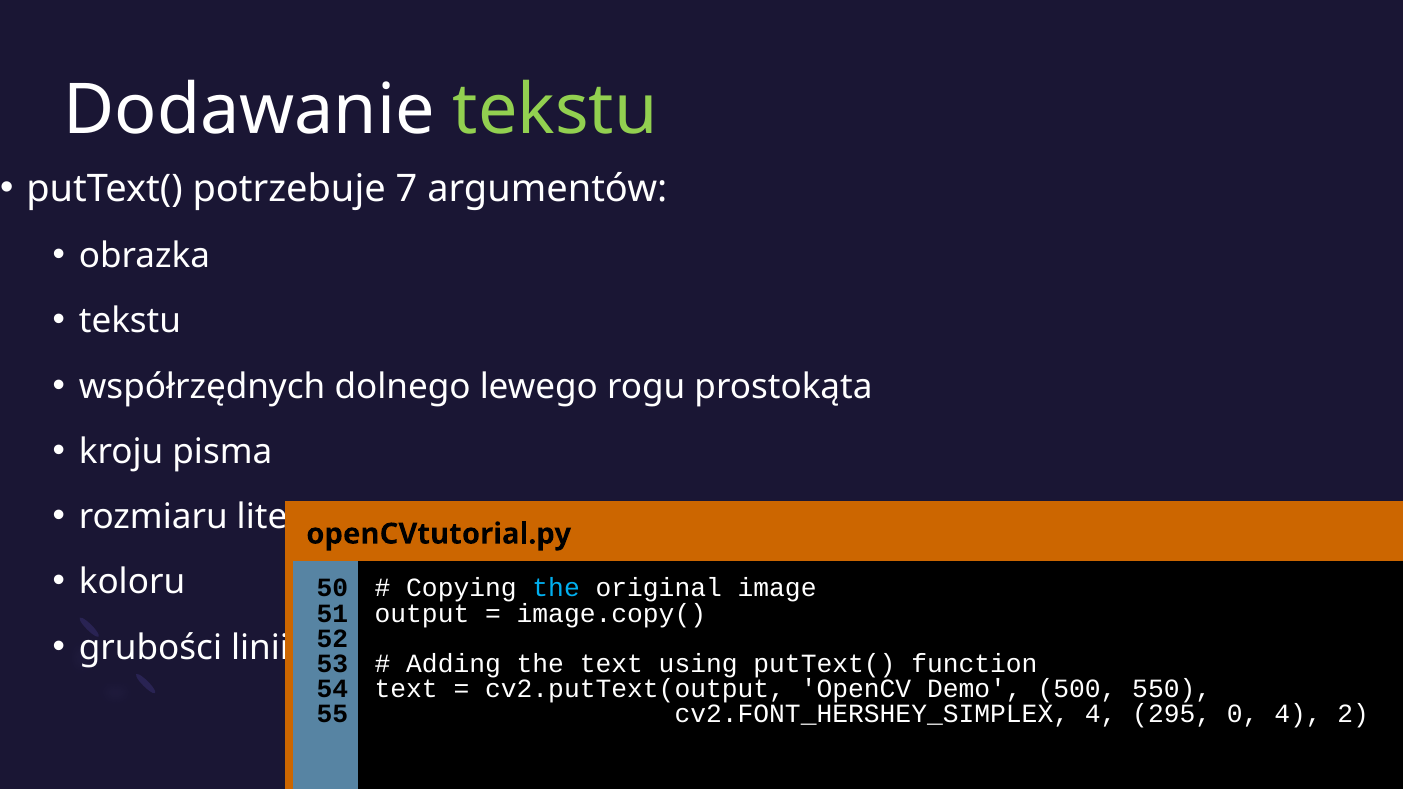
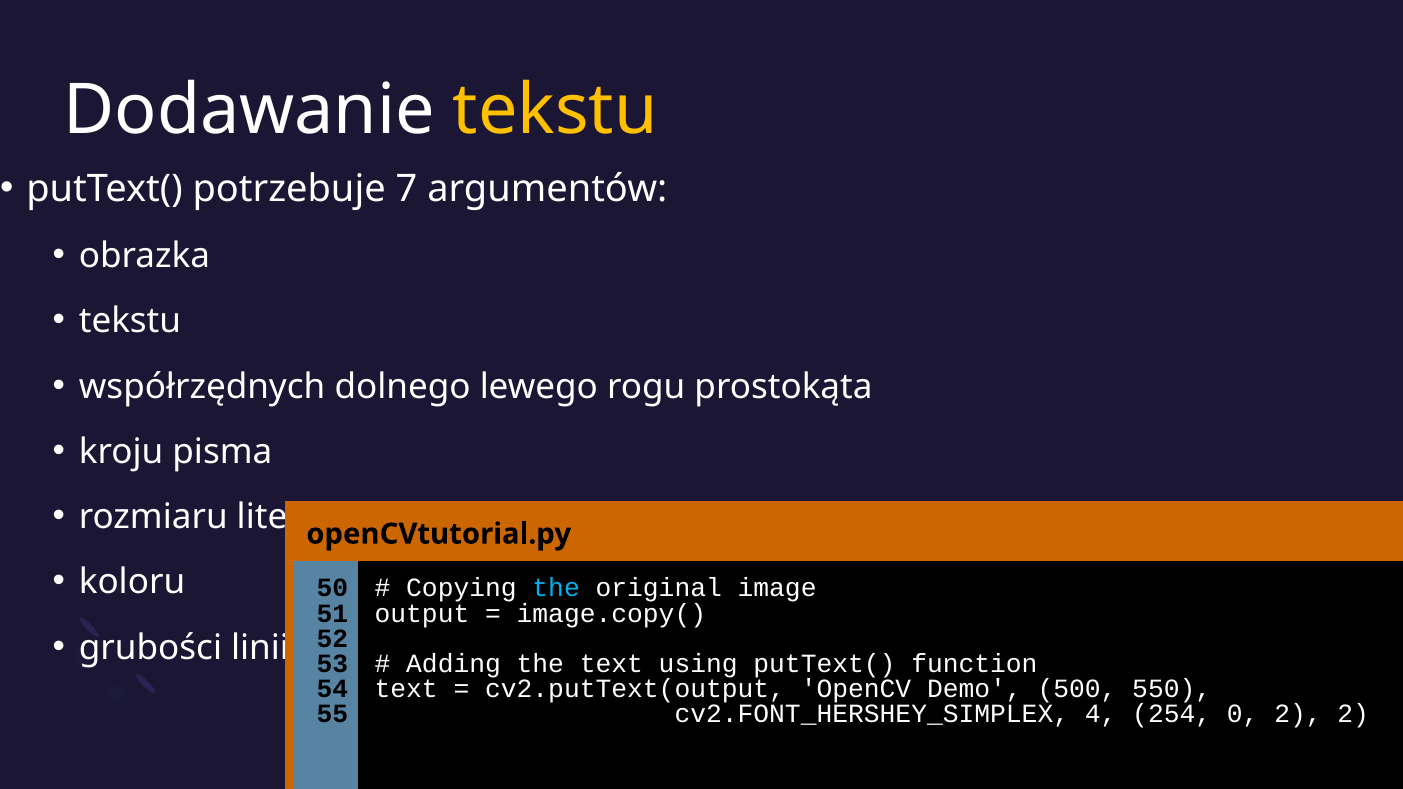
tekstu colour: light green -> yellow (555, 110)
295: 295 -> 254 (1172, 714)
0 4: 4 -> 2 (1298, 714)
